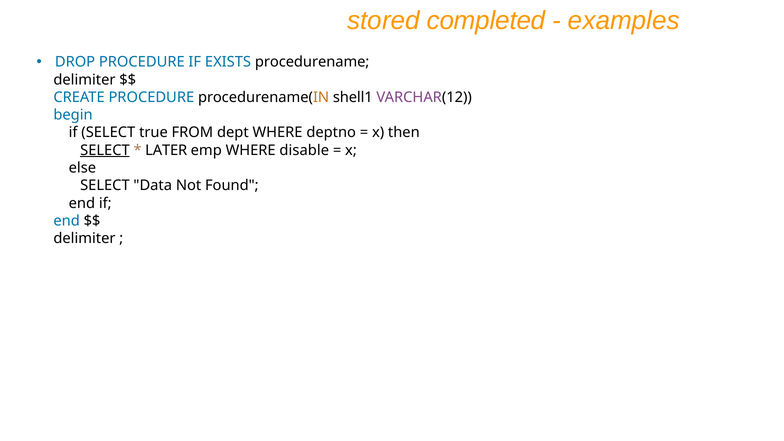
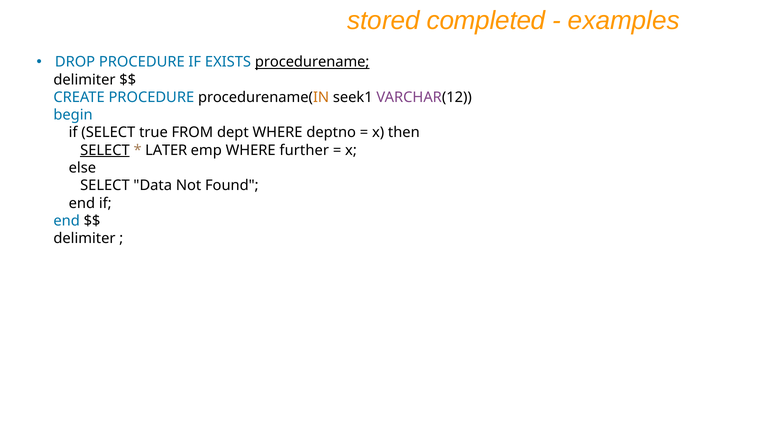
procedurename underline: none -> present (312, 62)
shell1: shell1 -> seek1 (353, 97)
disable: disable -> further (304, 150)
